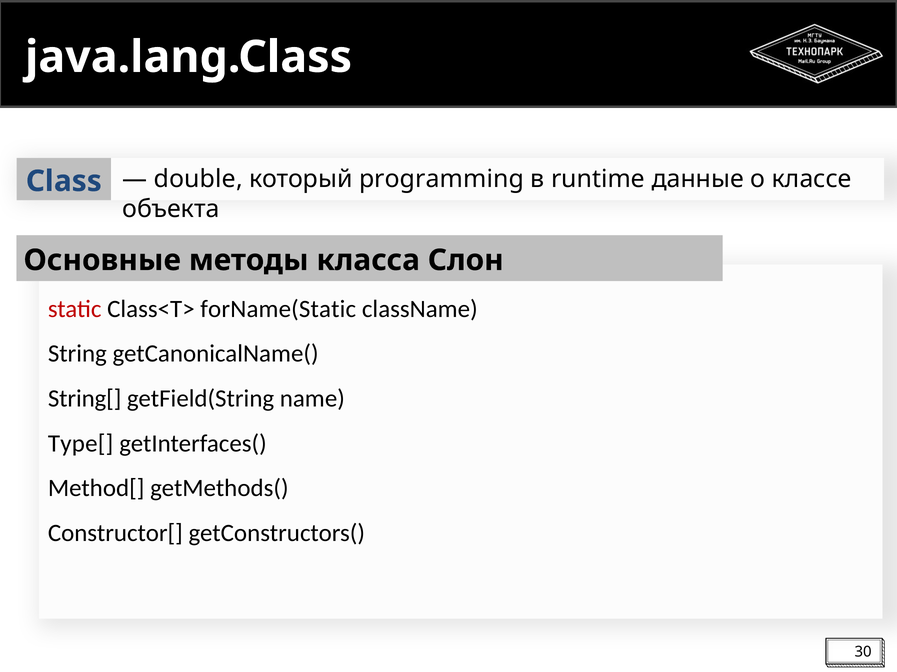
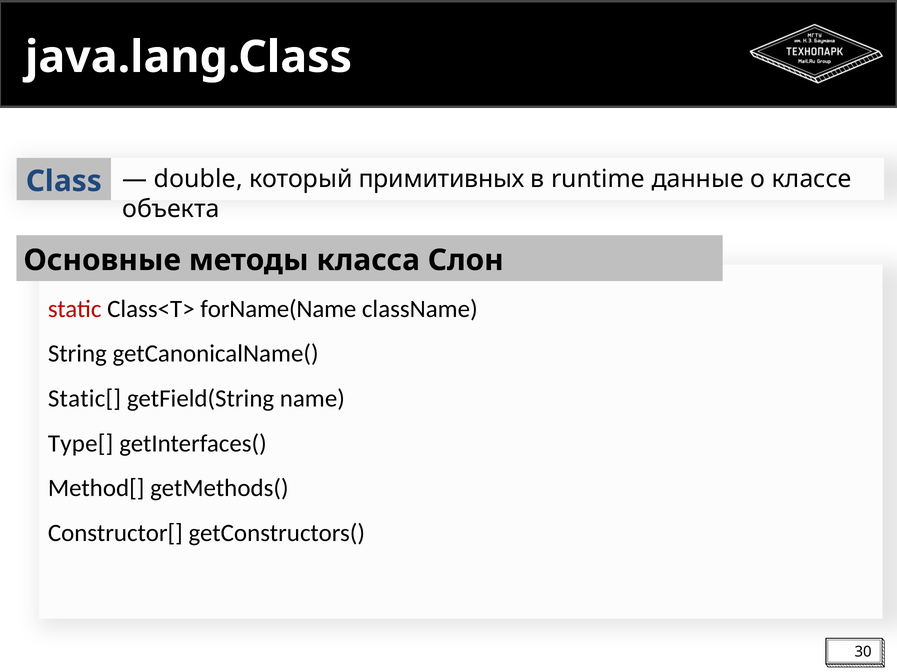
programming: programming -> примитивных (442, 179)
forName(Static: forName(Static -> forName(Name (278, 309)
String[: String[ -> Static[ (84, 399)
